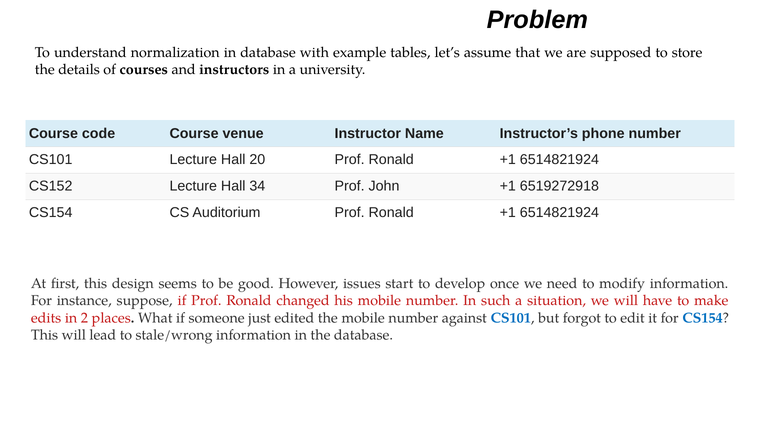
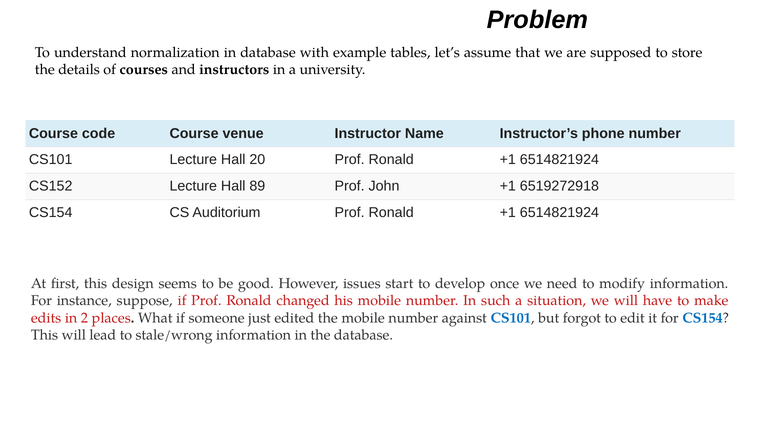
34: 34 -> 89 (257, 186)
